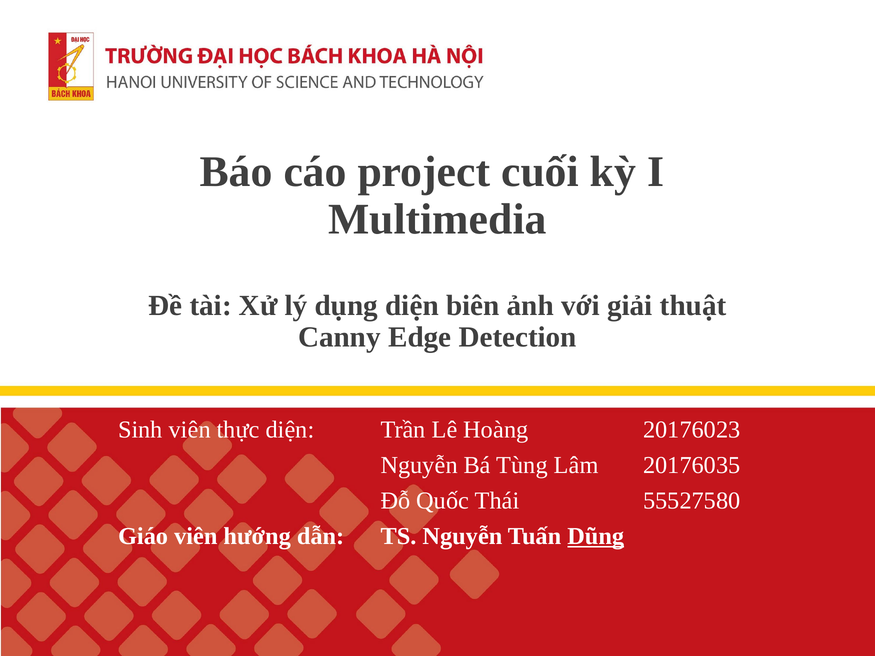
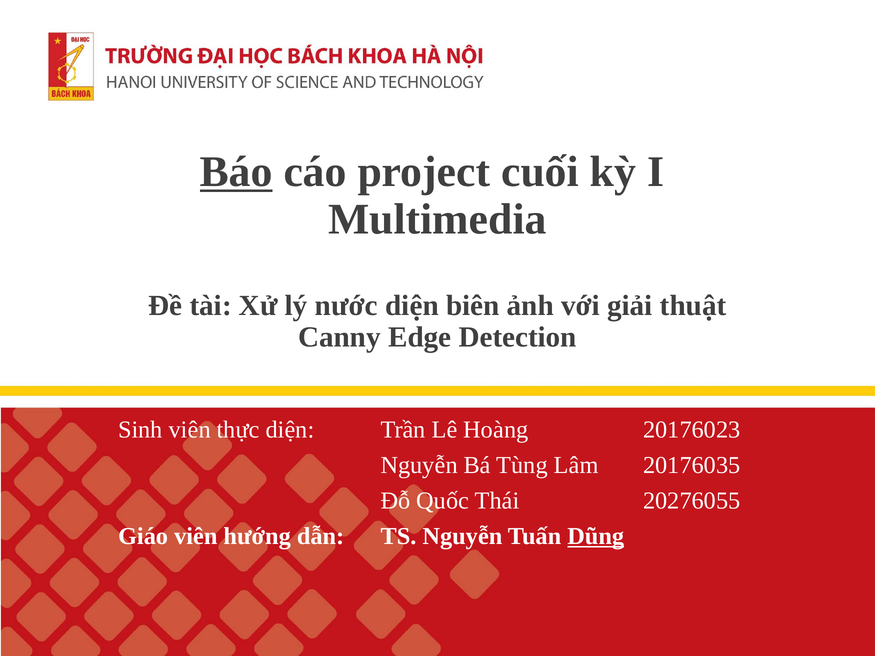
Báo underline: none -> present (236, 172)
dụng: dụng -> nước (346, 306)
55527580: 55527580 -> 20276055 (692, 501)
